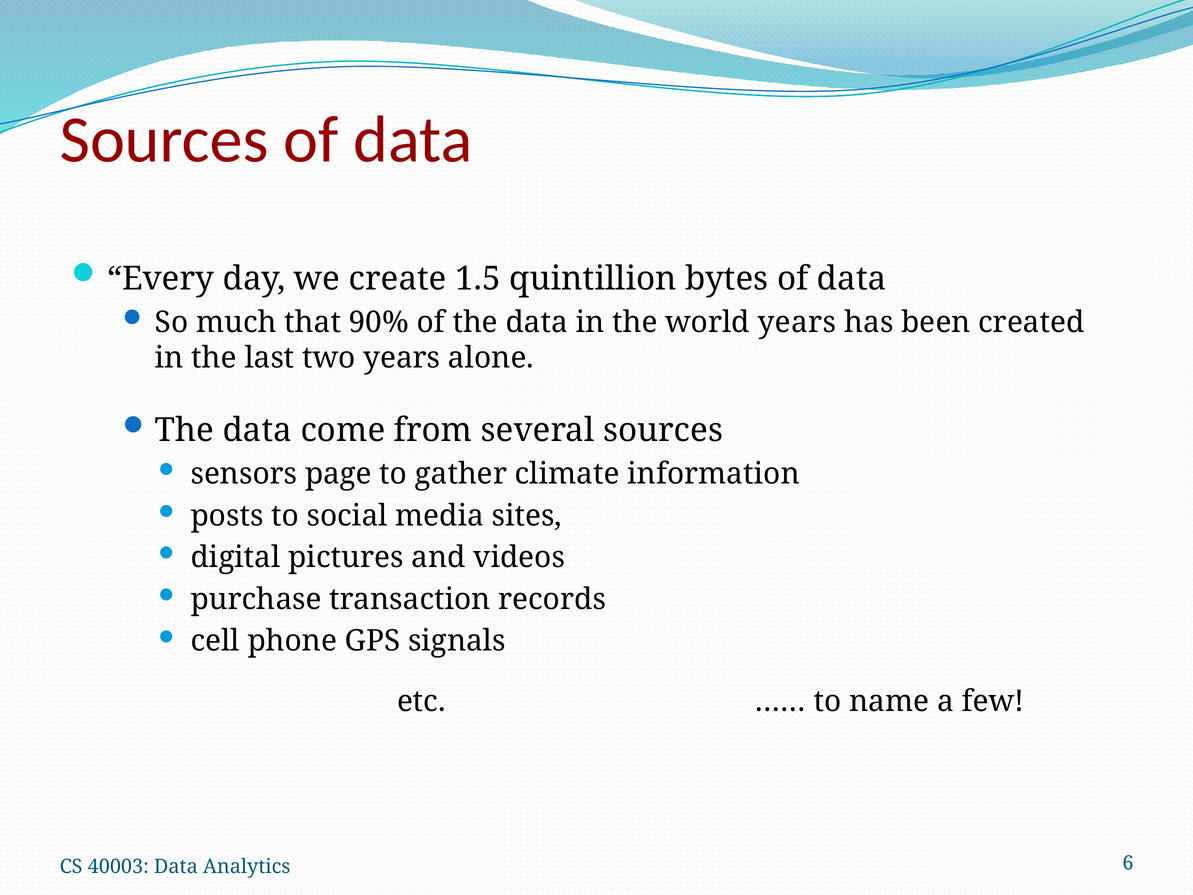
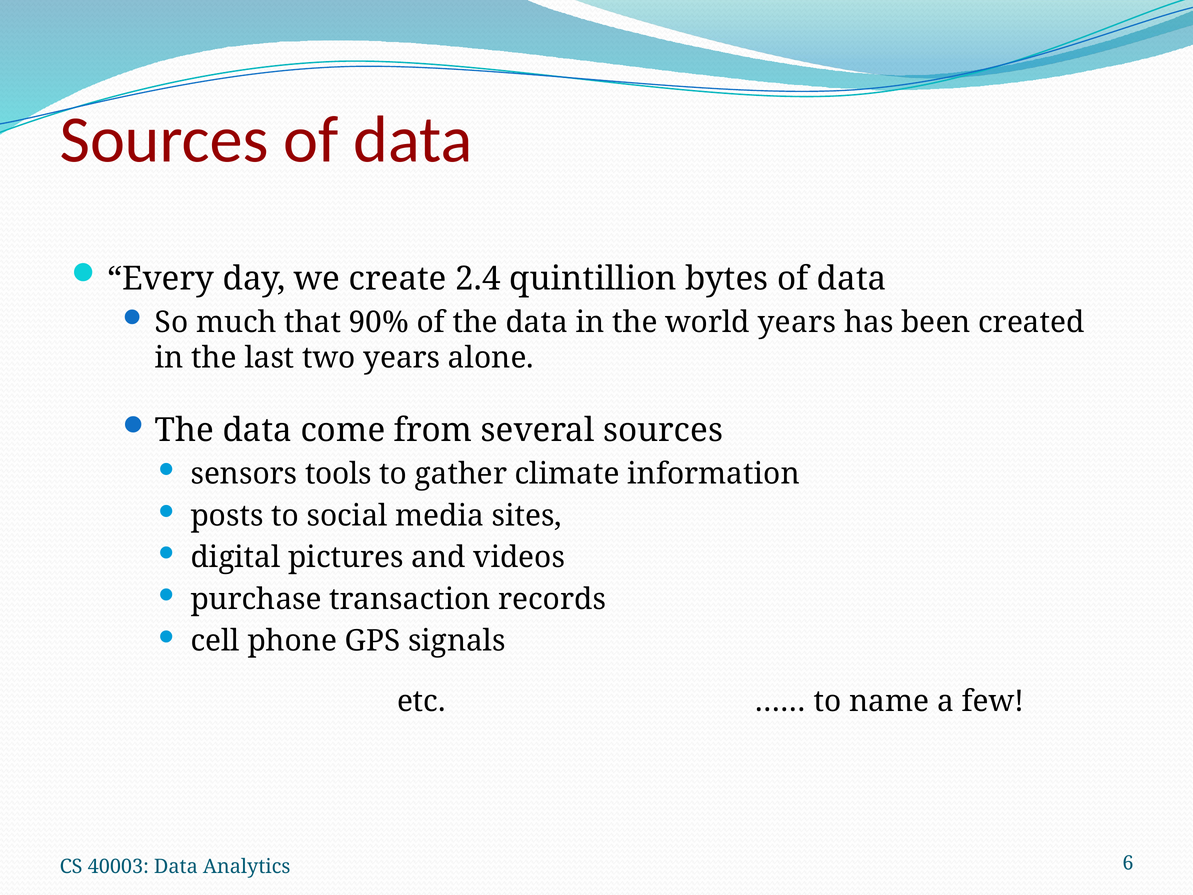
1.5: 1.5 -> 2.4 (478, 279)
page: page -> tools (338, 474)
